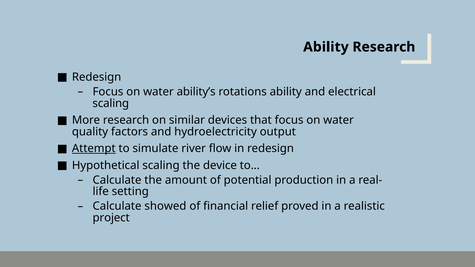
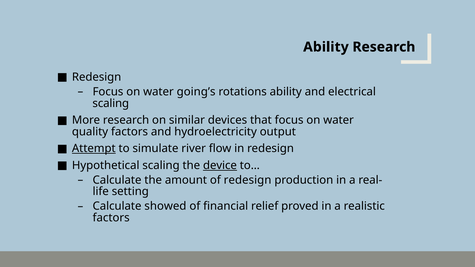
ability’s: ability’s -> going’s (196, 92)
device underline: none -> present (220, 166)
of potential: potential -> redesign (248, 180)
project: project -> factors (111, 218)
